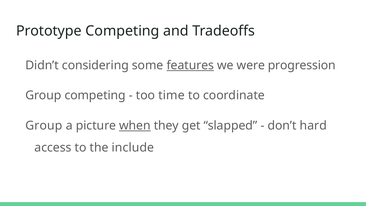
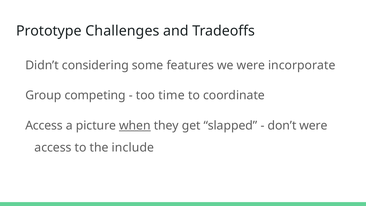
Prototype Competing: Competing -> Challenges (122, 31)
features underline: present -> none (190, 65)
progression: progression -> incorporate (302, 65)
Group: Group -> Access (44, 125)
don’t hard: hard -> were (313, 125)
